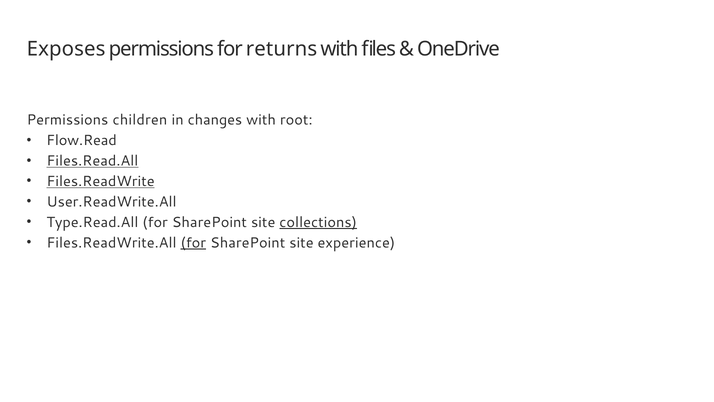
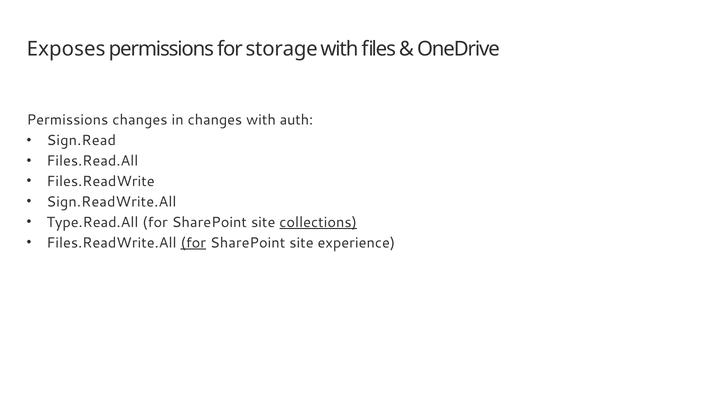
returns: returns -> storage (282, 49)
Permissions children: children -> changes (140, 120)
root: root -> auth (296, 120)
Flow.Read: Flow.Read -> Sign.Read (81, 140)
Files.Read.All underline: present -> none (92, 161)
Files.ReadWrite underline: present -> none (101, 181)
User.ReadWrite.All: User.ReadWrite.All -> Sign.ReadWrite.All (111, 202)
